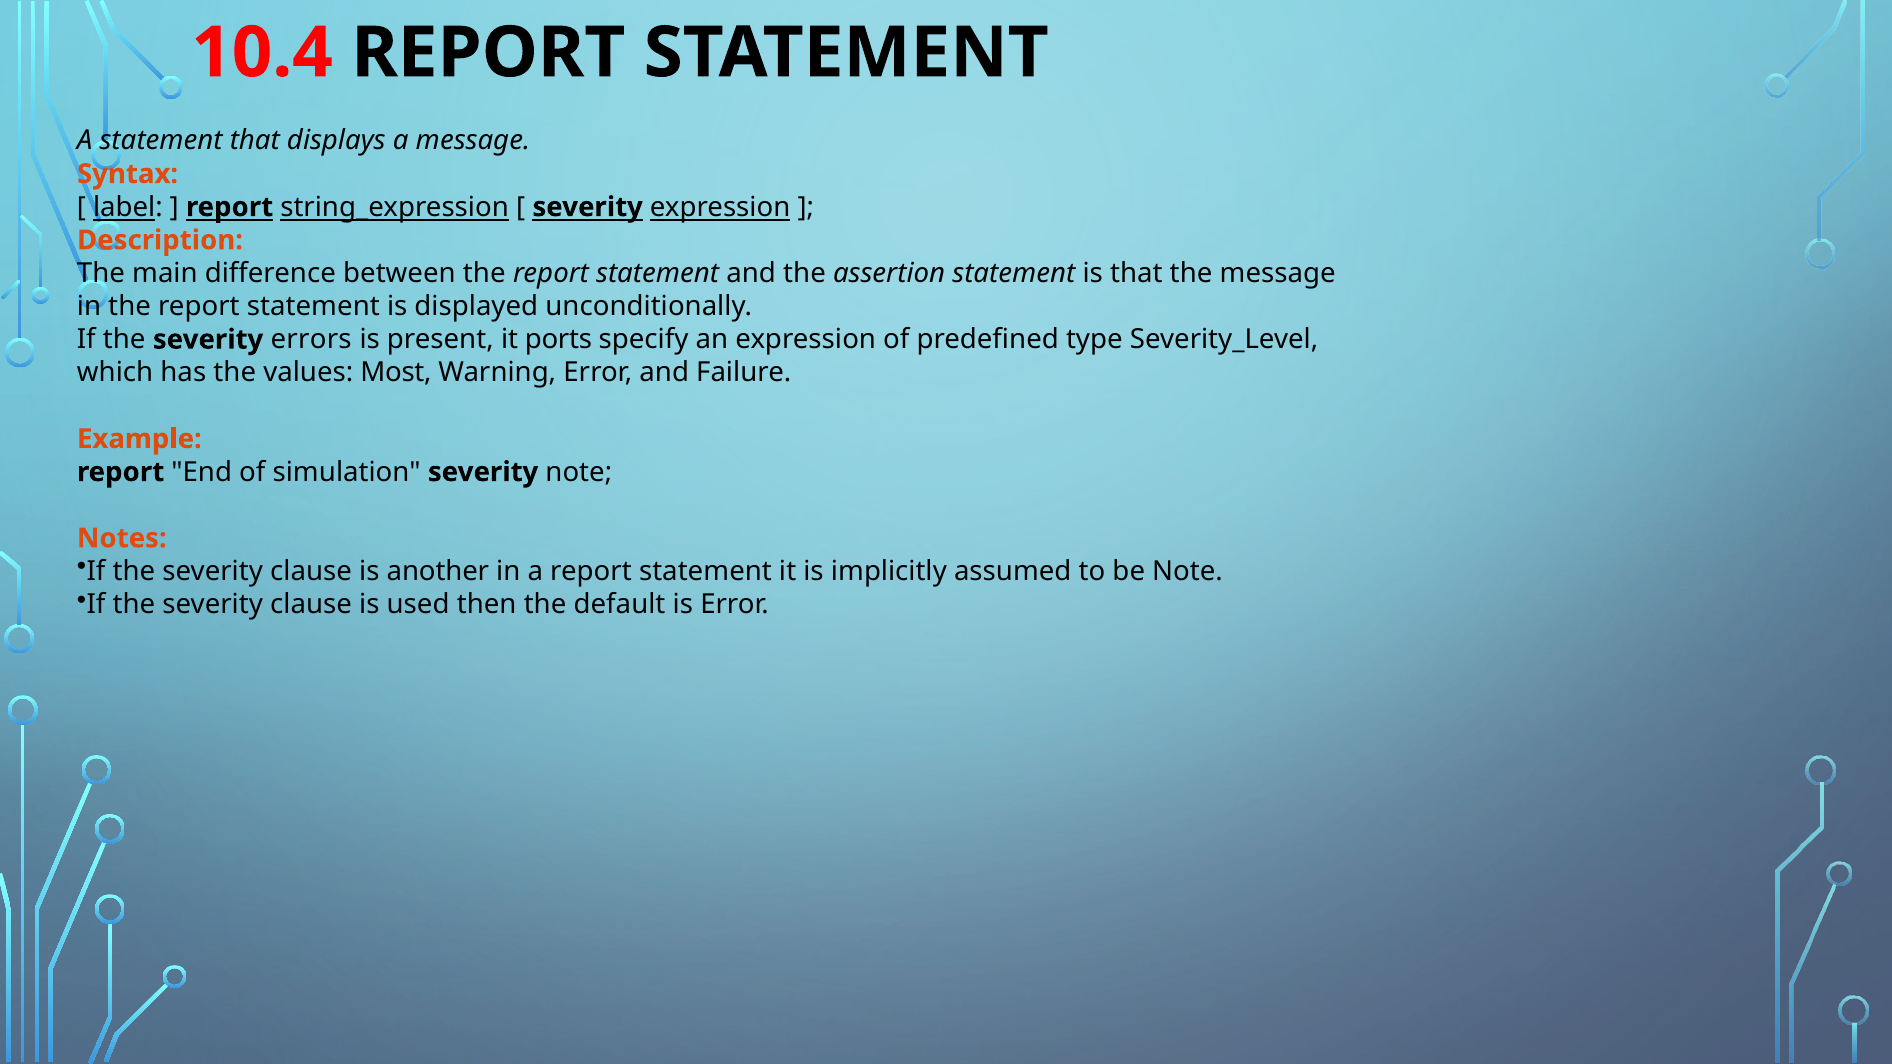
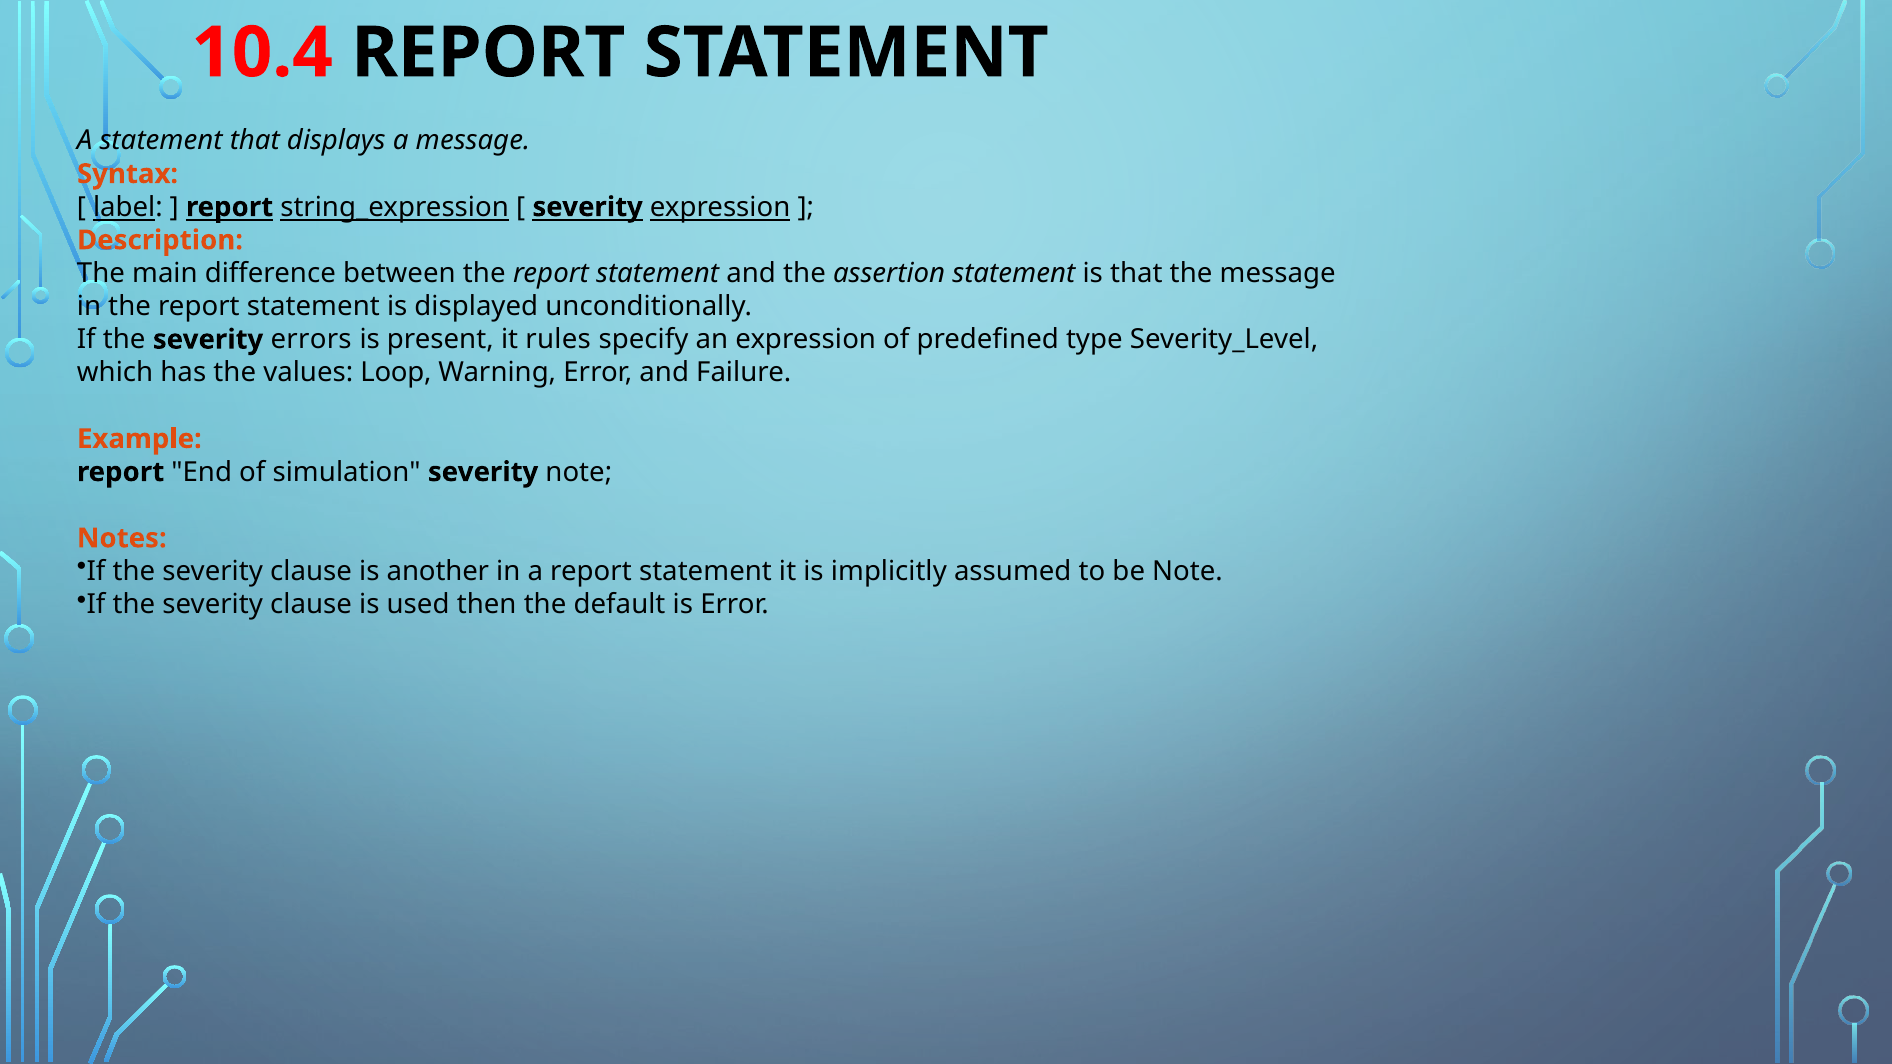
ports: ports -> rules (558, 340)
Most: Most -> Loop (396, 373)
